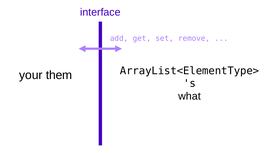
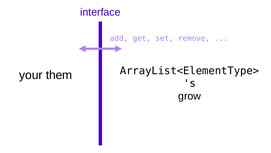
what: what -> grow (190, 96)
